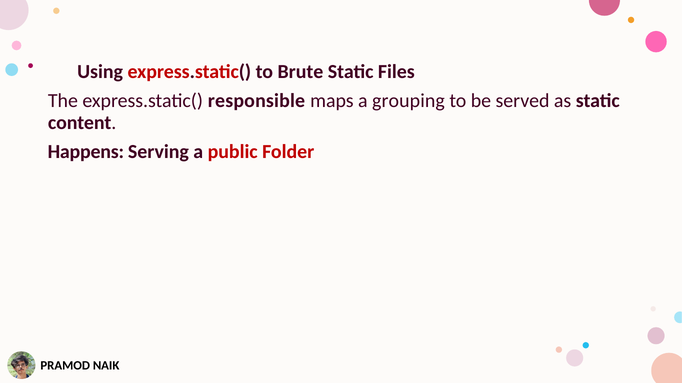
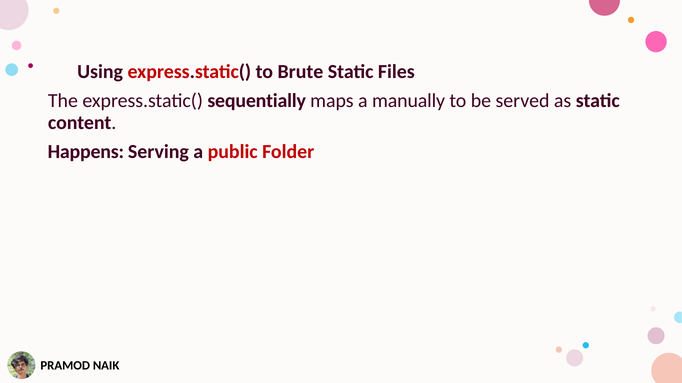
responsible: responsible -> sequentially (257, 101)
grouping: grouping -> manually (409, 101)
